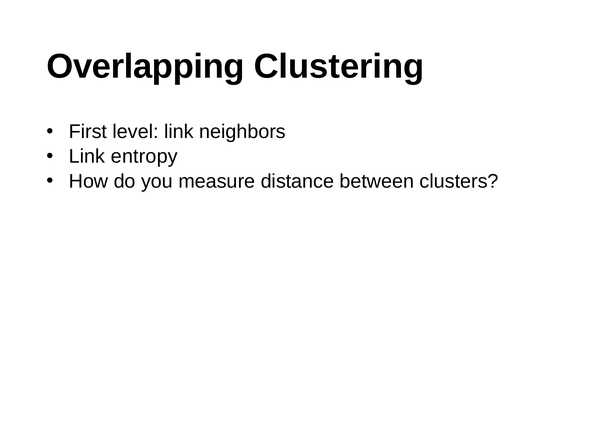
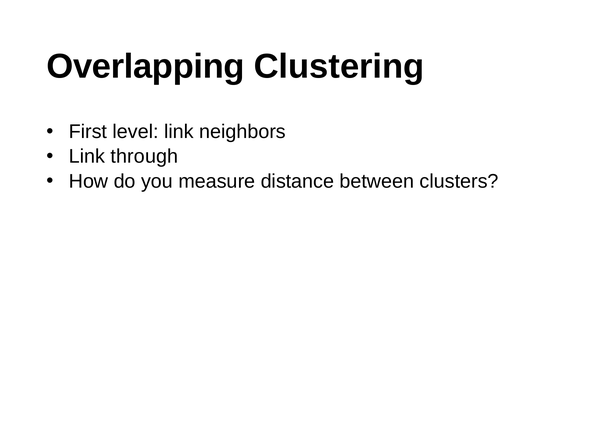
entropy: entropy -> through (144, 156)
